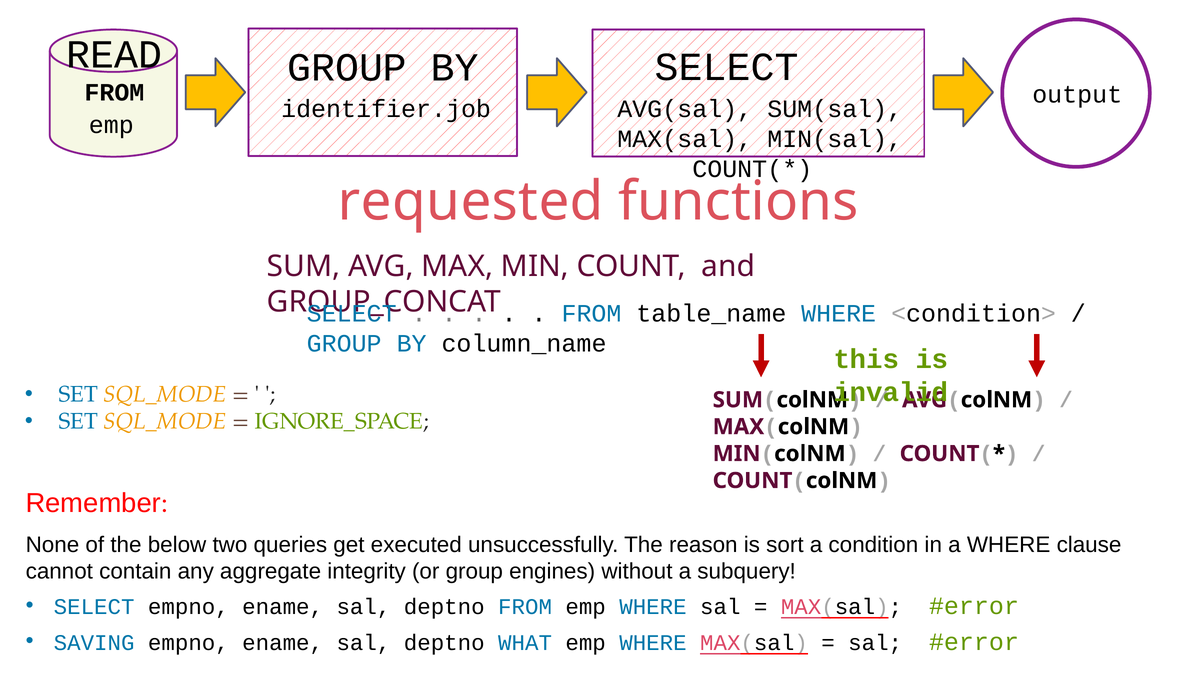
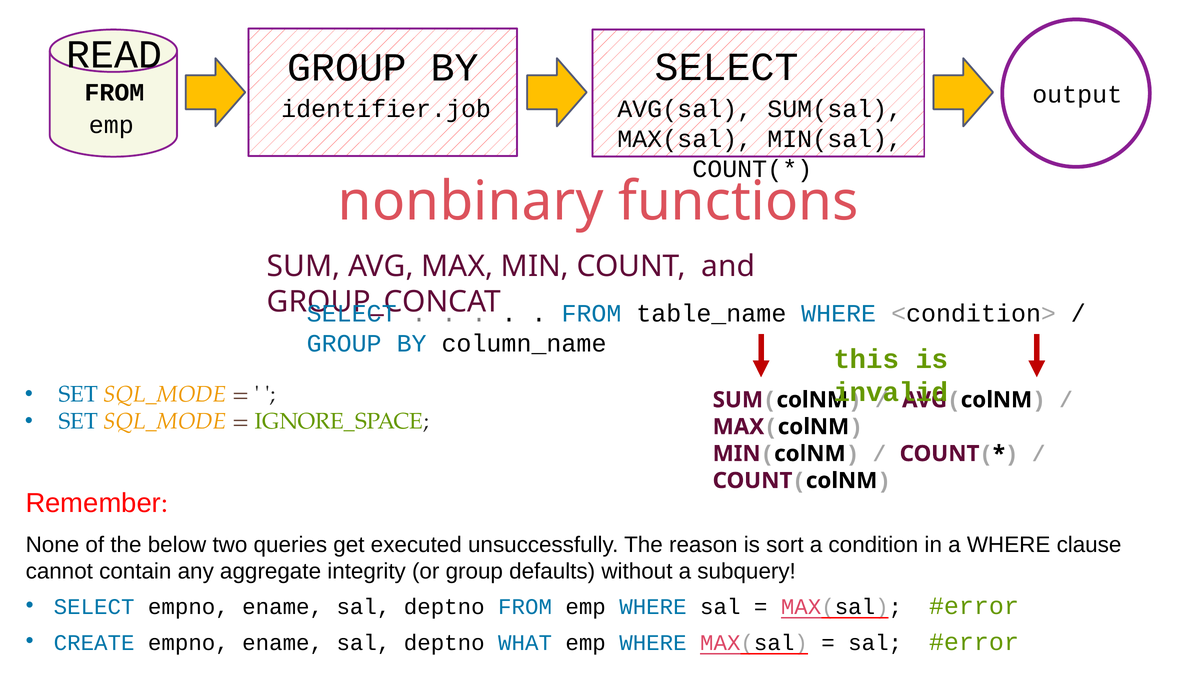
requested: requested -> nonbinary (471, 202)
engines: engines -> defaults (552, 572)
SAVING: SAVING -> CREATE (94, 643)
